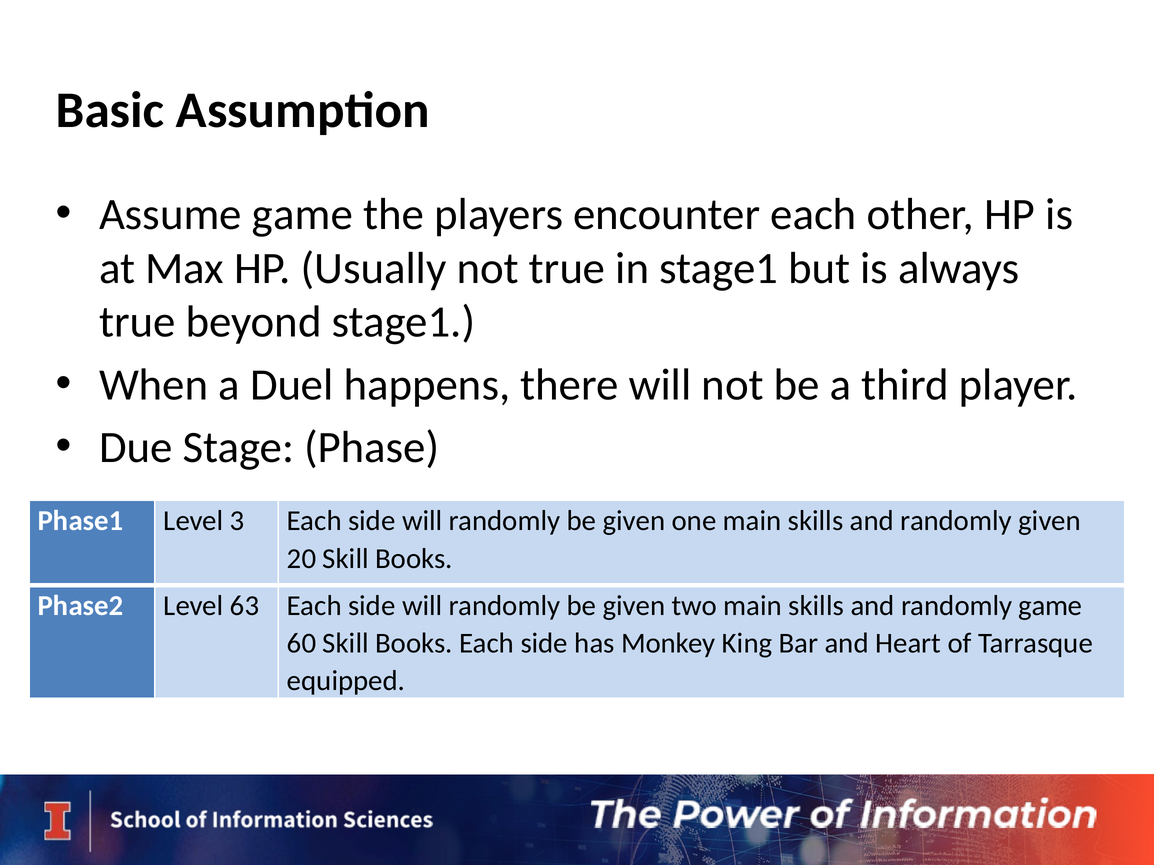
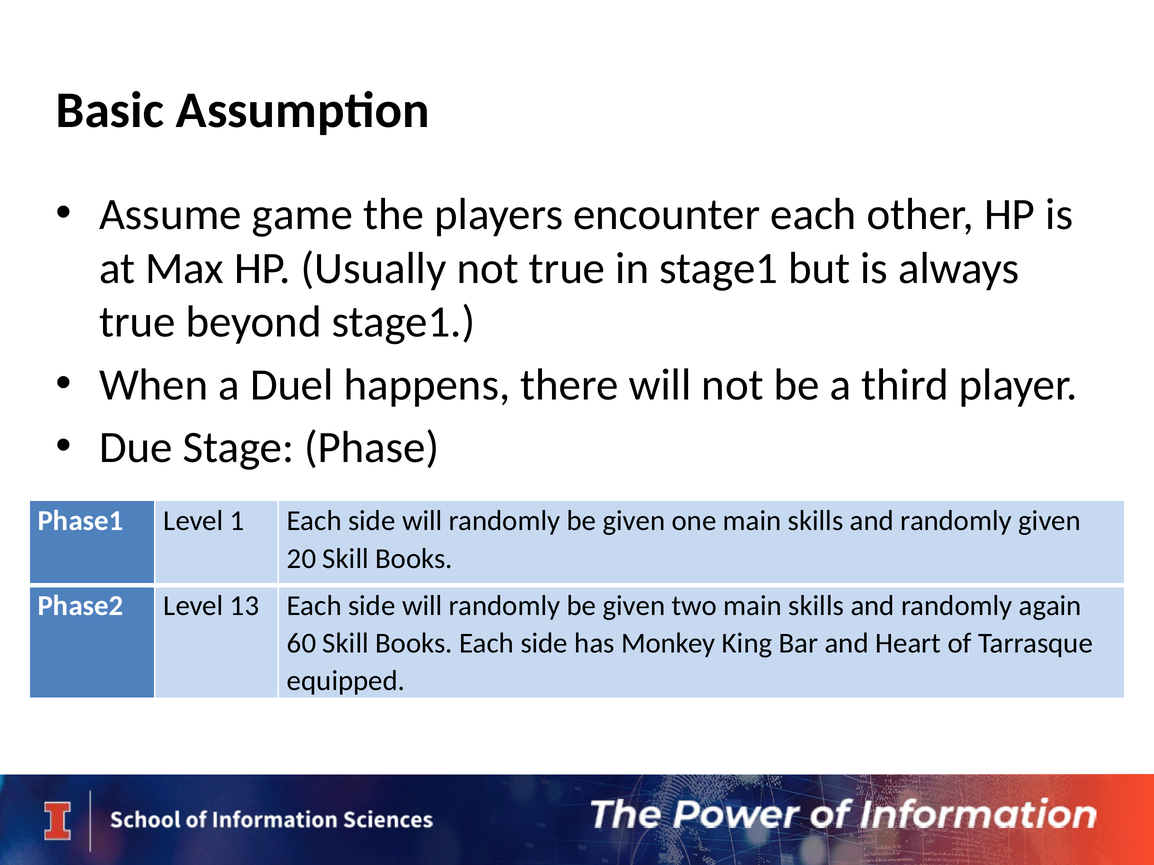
3: 3 -> 1 (237, 521)
63: 63 -> 13 (245, 606)
randomly game: game -> again (1050, 606)
